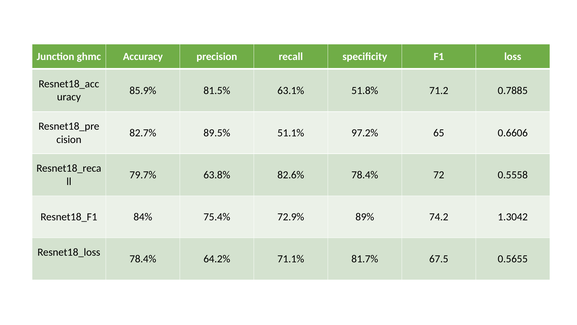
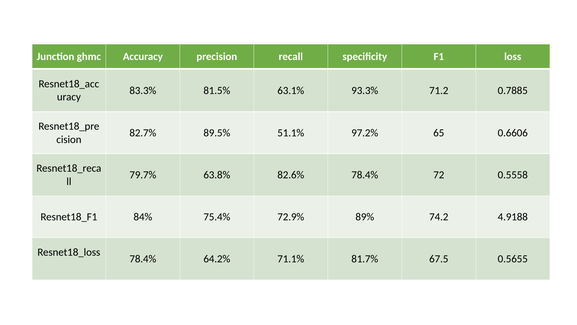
85.9%: 85.9% -> 83.3% (143, 90)
51.8%: 51.8% -> 93.3% (365, 90)
1.3042: 1.3042 -> 4.9188 (513, 217)
